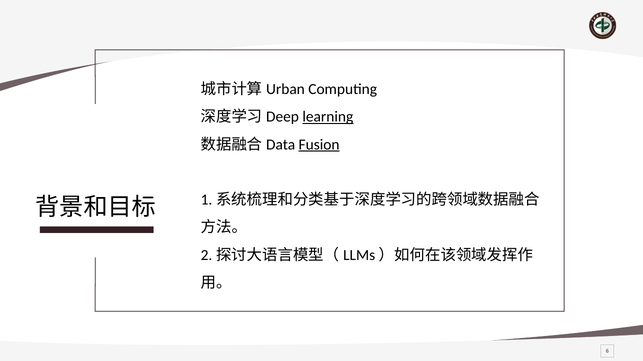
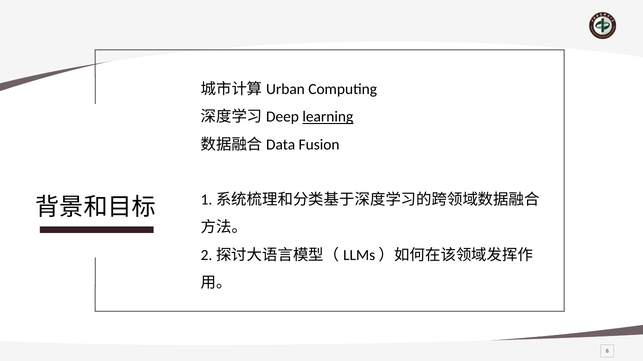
Fusion underline: present -> none (319, 145)
